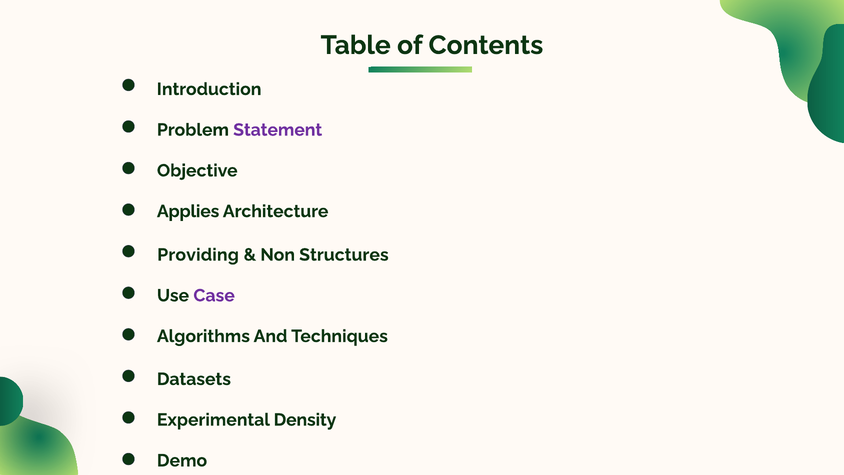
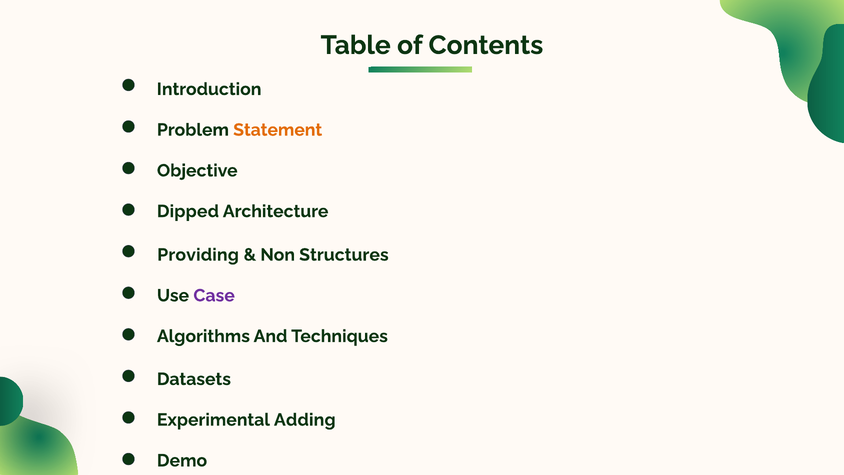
Statement colour: purple -> orange (278, 130)
Applies: Applies -> Dipped (188, 212)
Density: Density -> Adding (305, 420)
